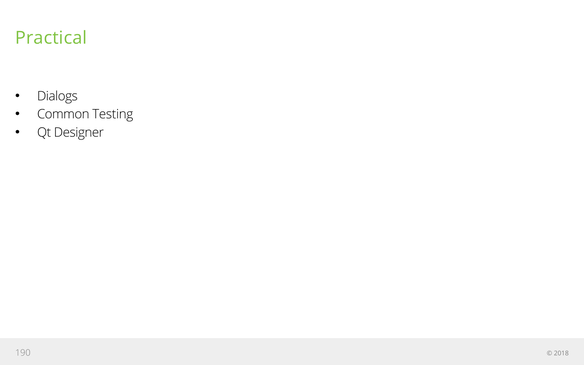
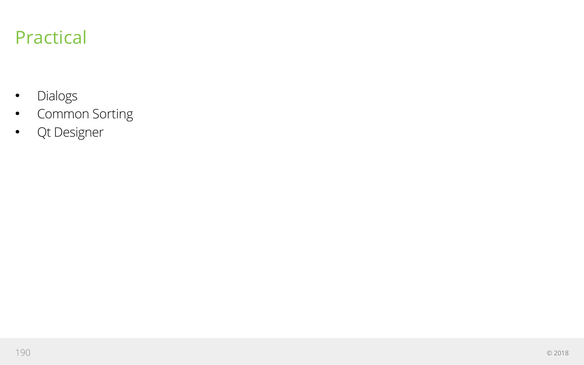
Testing: Testing -> Sorting (113, 114)
